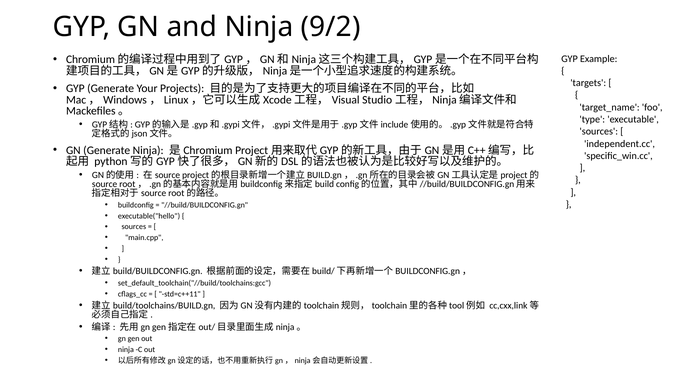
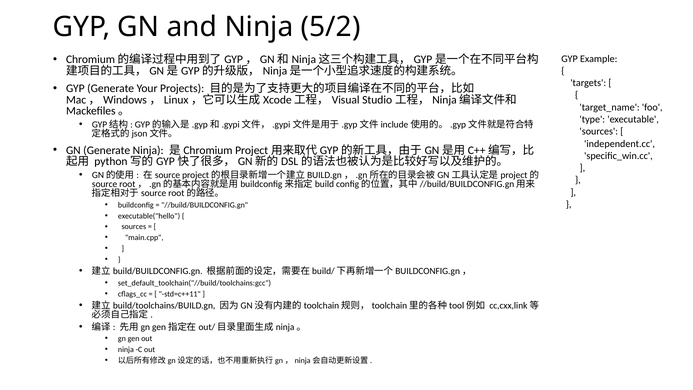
9/2: 9/2 -> 5/2 (331, 27)
